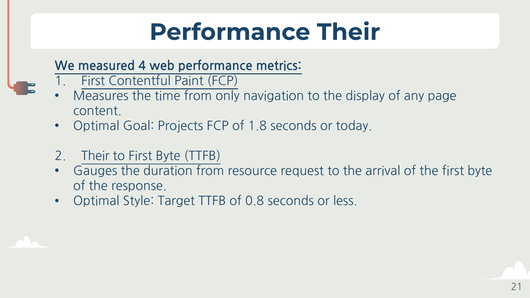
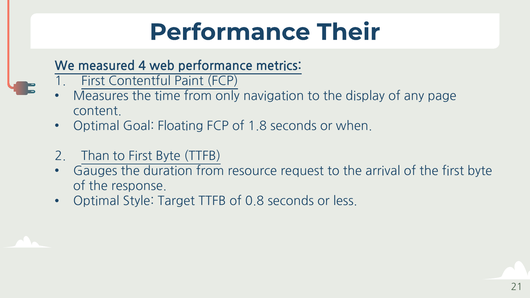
Projects: Projects -> Floating (180, 126)
today: today -> when (354, 126)
Their: Their -> Than (95, 156)
